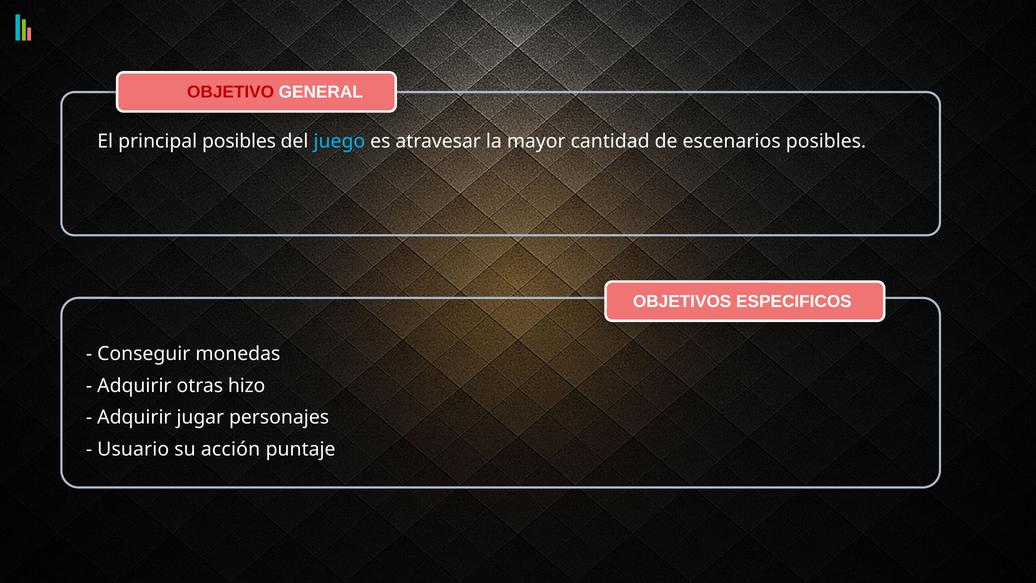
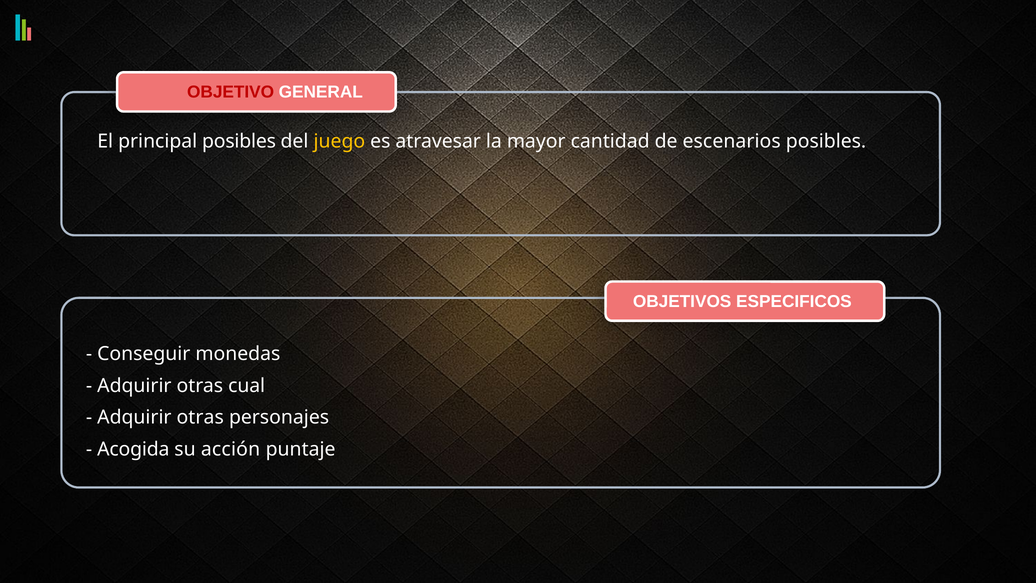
juego colour: light blue -> yellow (339, 141)
hizo: hizo -> cual (247, 386)
jugar: jugar -> otras (200, 417)
Usuario: Usuario -> Acogida (133, 449)
